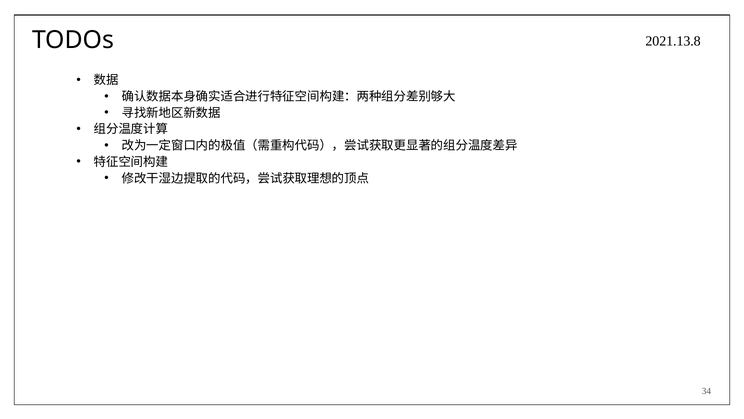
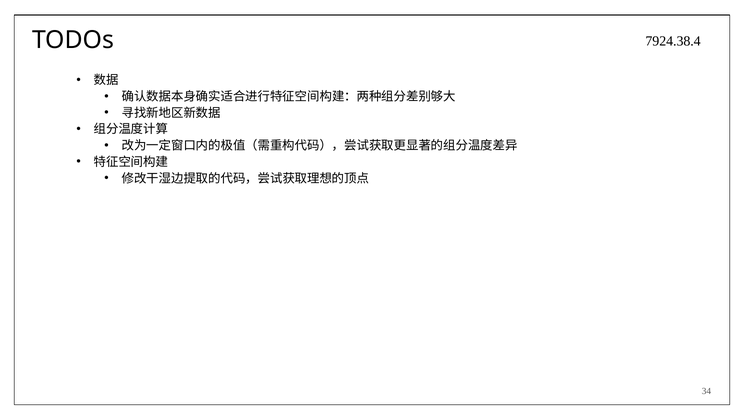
2021.13.8: 2021.13.8 -> 7924.38.4 (673, 41)
